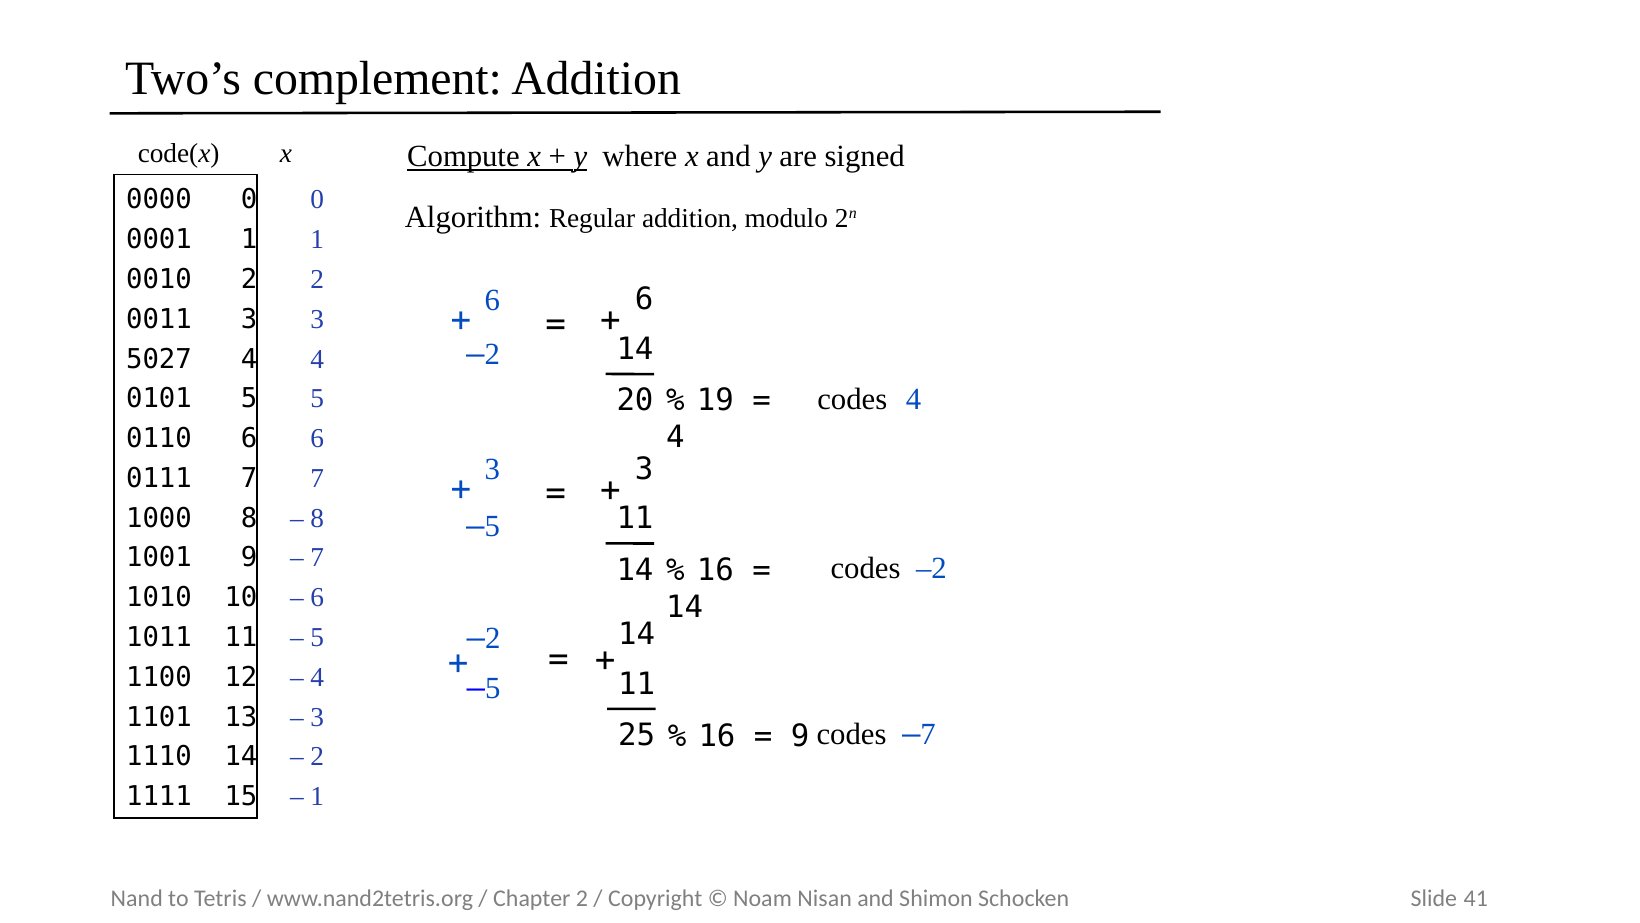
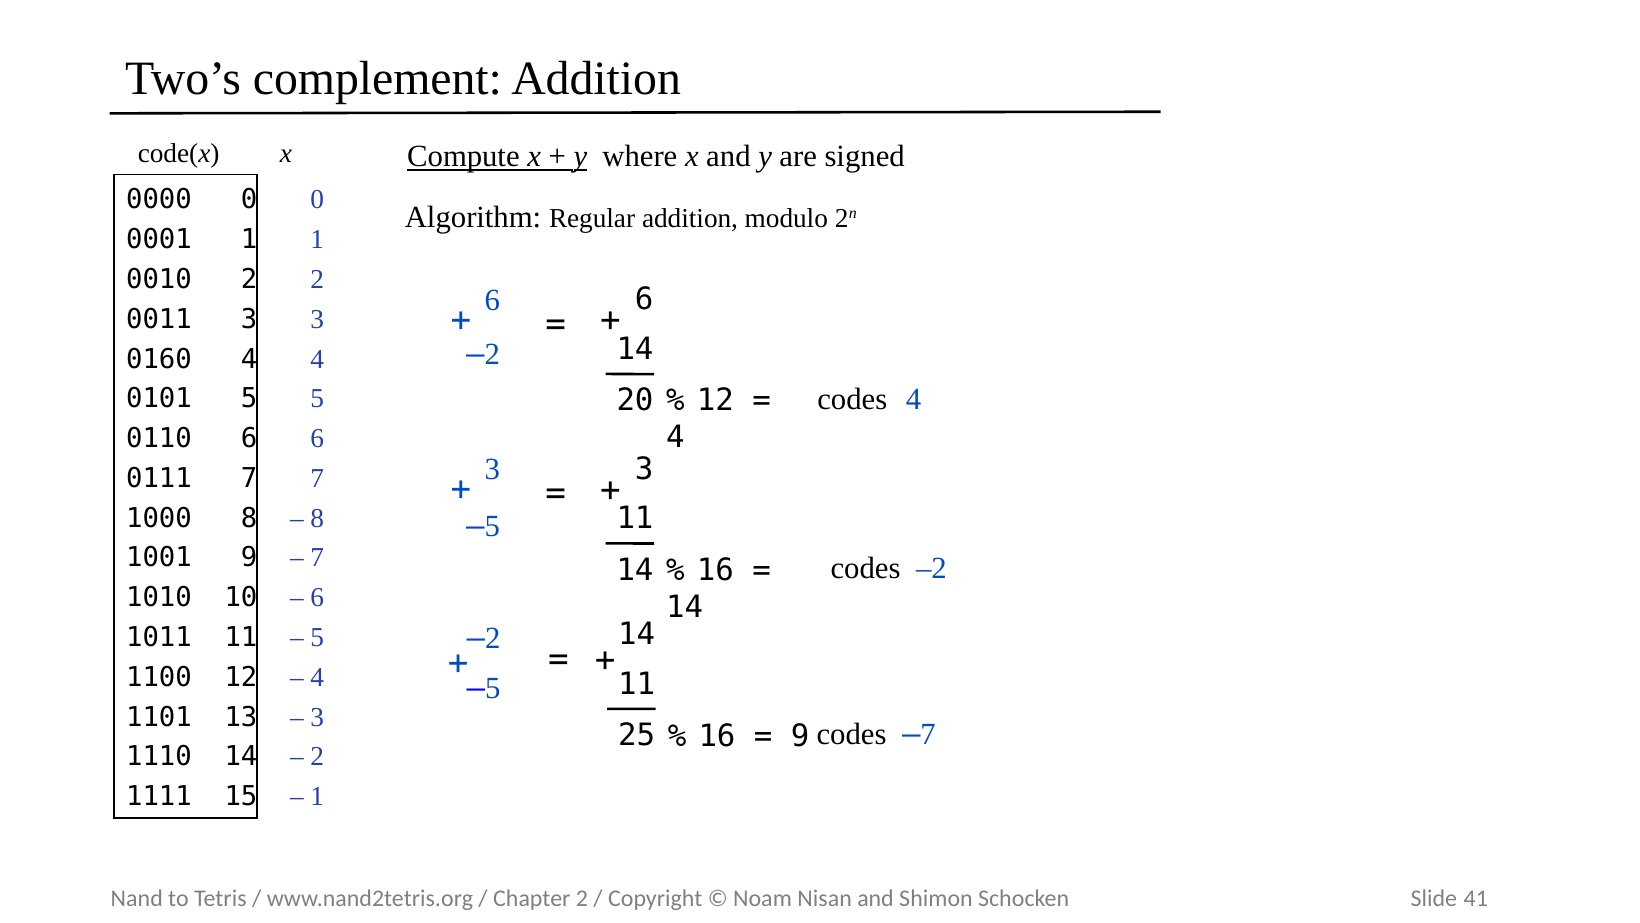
5027: 5027 -> 0160 (159, 359)
19: 19 -> 12 (715, 400)
